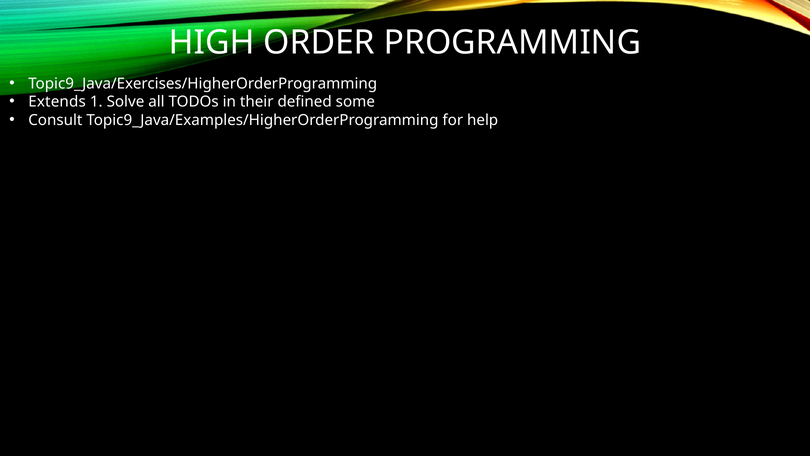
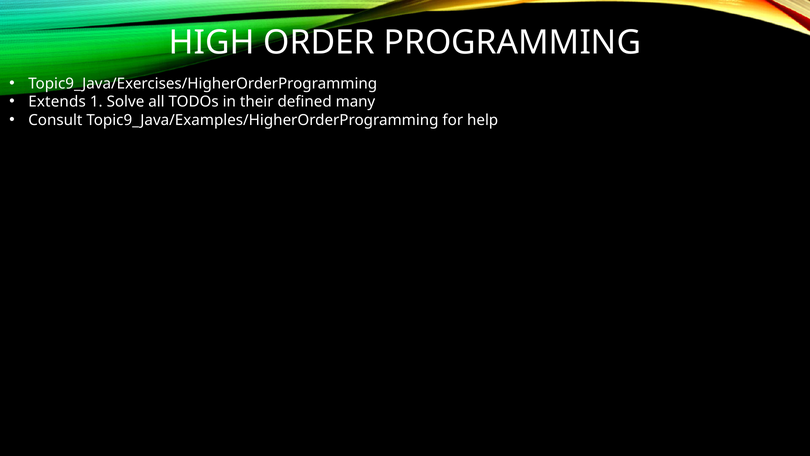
some: some -> many (355, 102)
